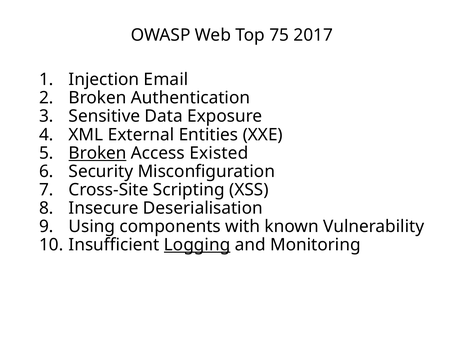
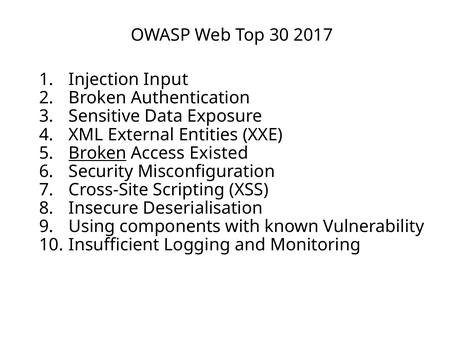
75: 75 -> 30 (279, 35)
Email: Email -> Input (166, 80)
Logging underline: present -> none (197, 245)
